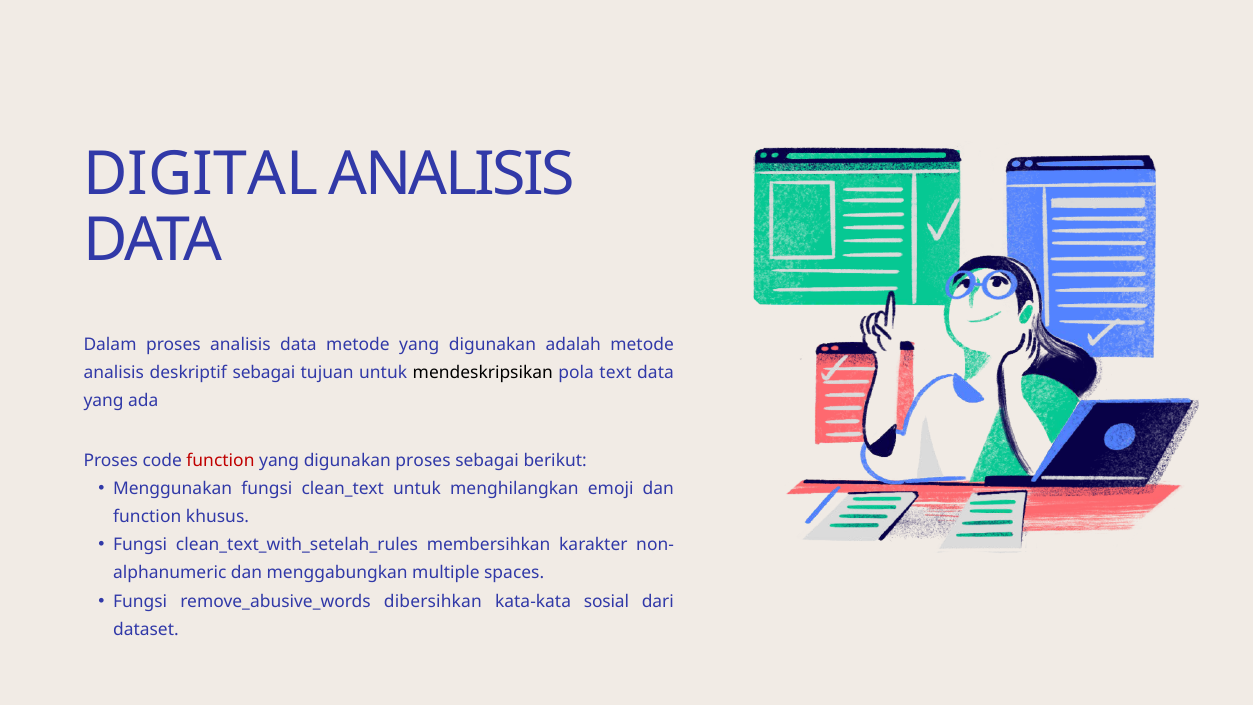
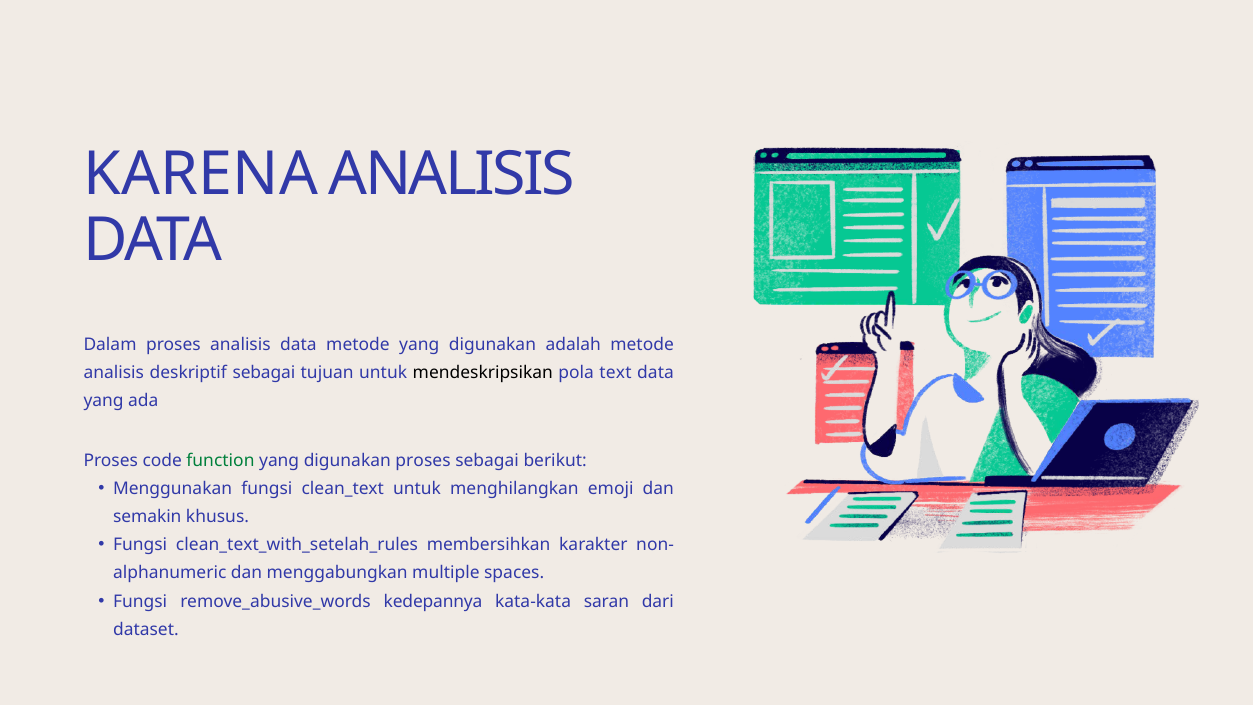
DIGITAL: DIGITAL -> KARENA (201, 174)
function colour: red -> green (220, 460)
function: function -> semakin (147, 517)
dibersihkan: dibersihkan -> kedepannya (433, 601)
sosial: sosial -> saran (606, 601)
